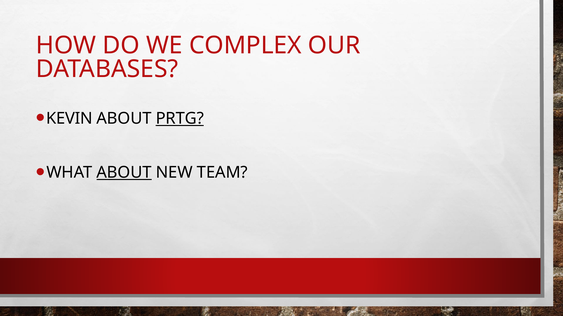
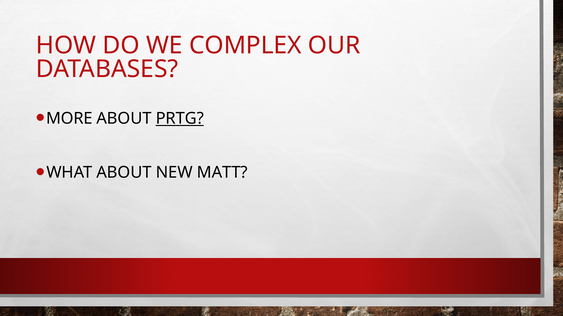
KEVIN: KEVIN -> MORE (69, 119)
ABOUT underline: present -> none (124, 173)
TEAM: TEAM -> MATT (222, 173)
